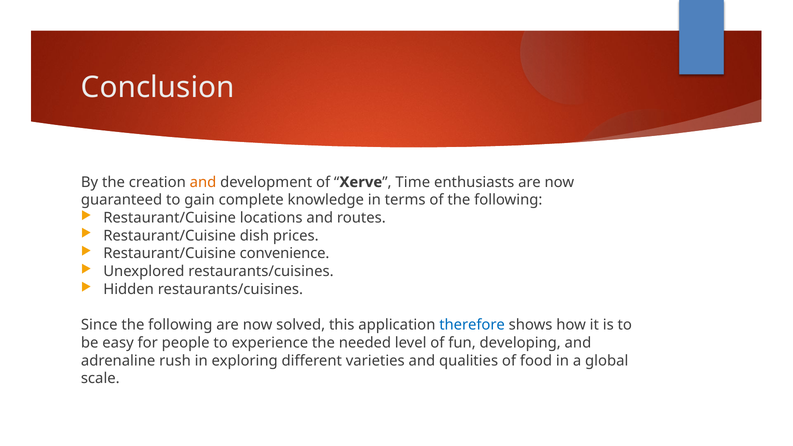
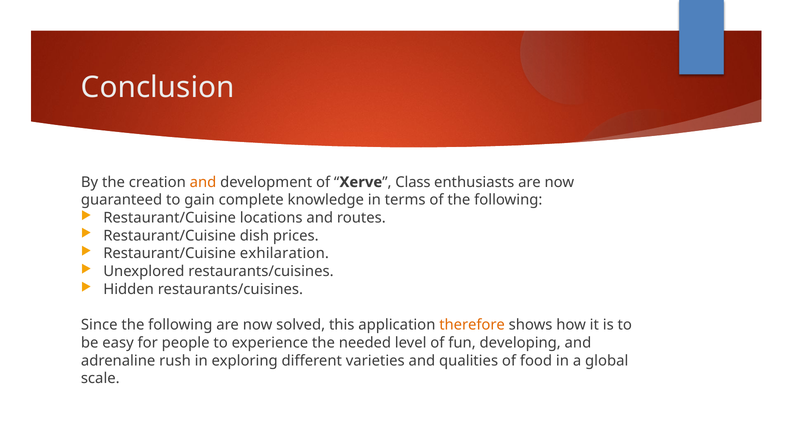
Time: Time -> Class (413, 182)
convenience: convenience -> exhilaration (284, 254)
therefore colour: blue -> orange (472, 325)
